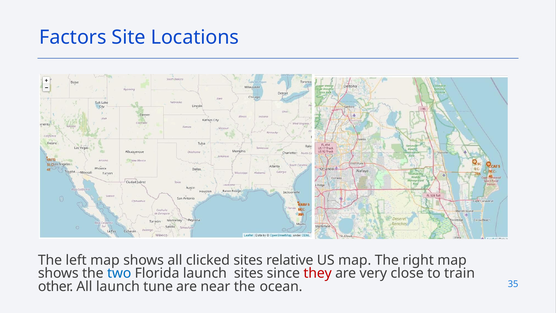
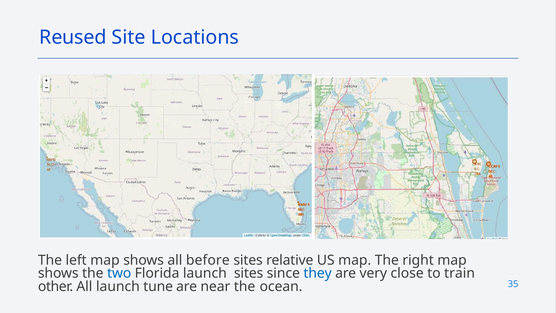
Factors: Factors -> Reused (73, 37)
clicked: clicked -> before (208, 260)
they colour: red -> blue (318, 273)
